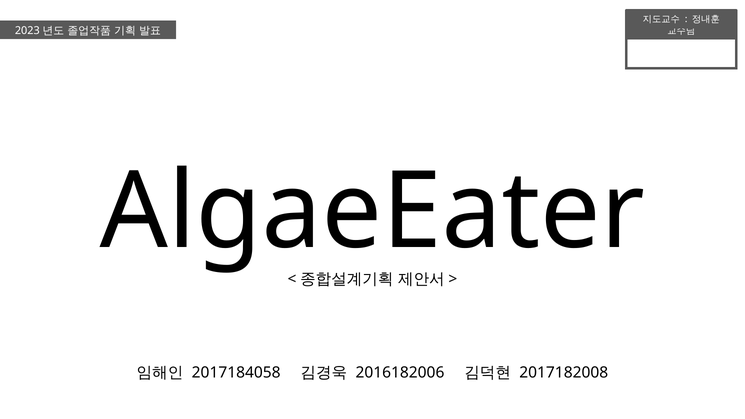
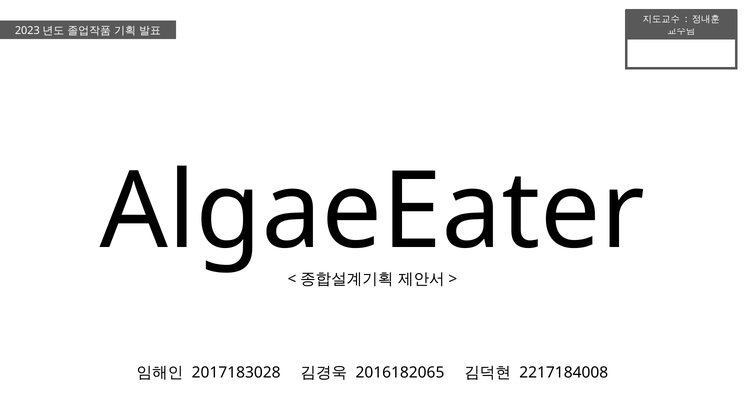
2017184058: 2017184058 -> 2017183028 (236, 373)
2016182006: 2016182006 -> 2016182065 (400, 373)
2017182008: 2017182008 -> 2217184008 (564, 373)
